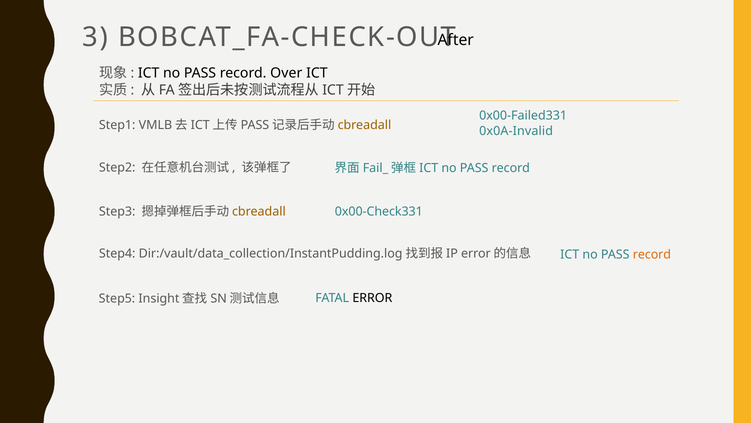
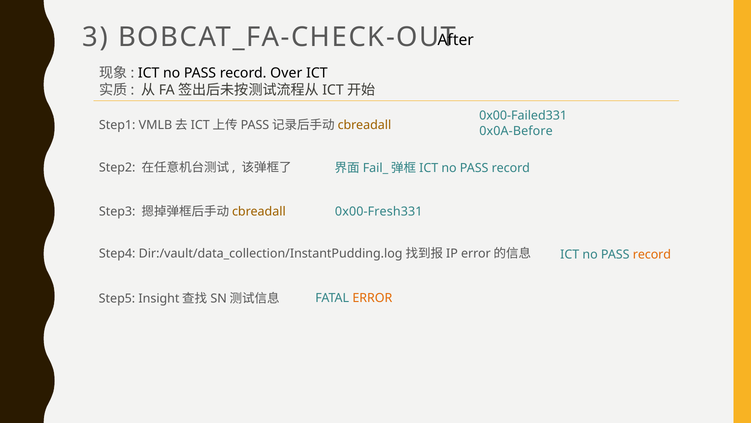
0x0A-Invalid: 0x0A-Invalid -> 0x0A-Before (516, 131)
0x00-Check331: 0x00-Check331 -> 0x00-Fresh331 (379, 211)
ERROR colour: black -> orange (372, 298)
